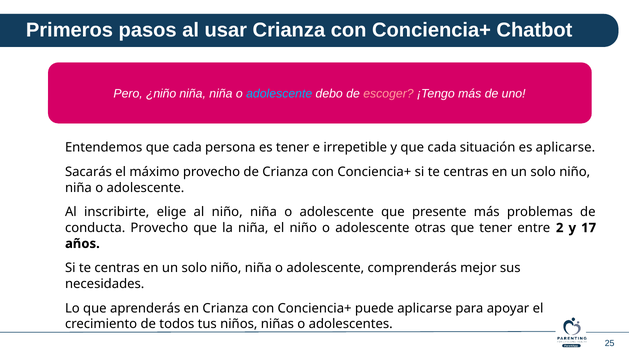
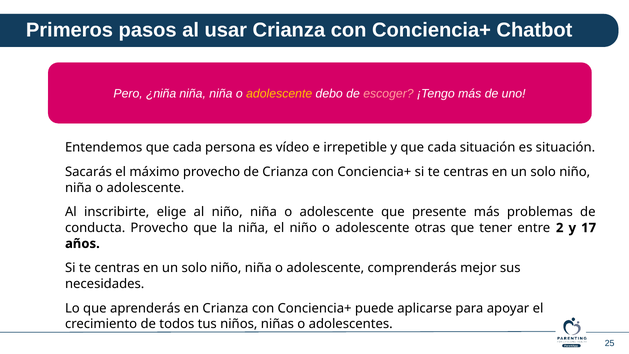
¿niño: ¿niño -> ¿niña (161, 94)
adolescente colour: light blue -> yellow (279, 94)
es tener: tener -> vídeo (293, 147)
es aplicarse: aplicarse -> situación (565, 147)
